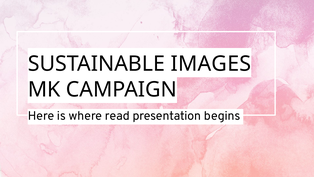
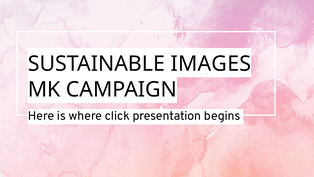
read: read -> click (117, 115)
